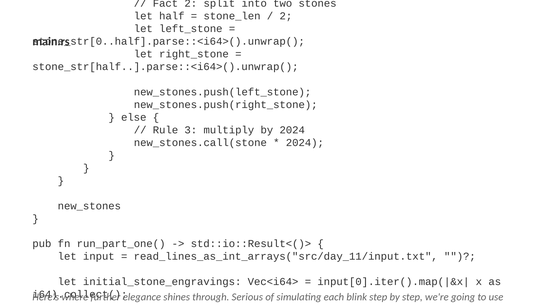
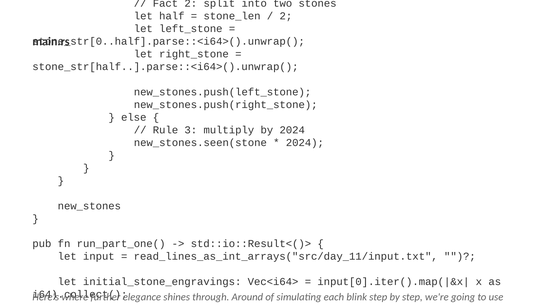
new_stones.call(stone: new_stones.call(stone -> new_stones.seen(stone (200, 143)
Serious: Serious -> Around (247, 297)
